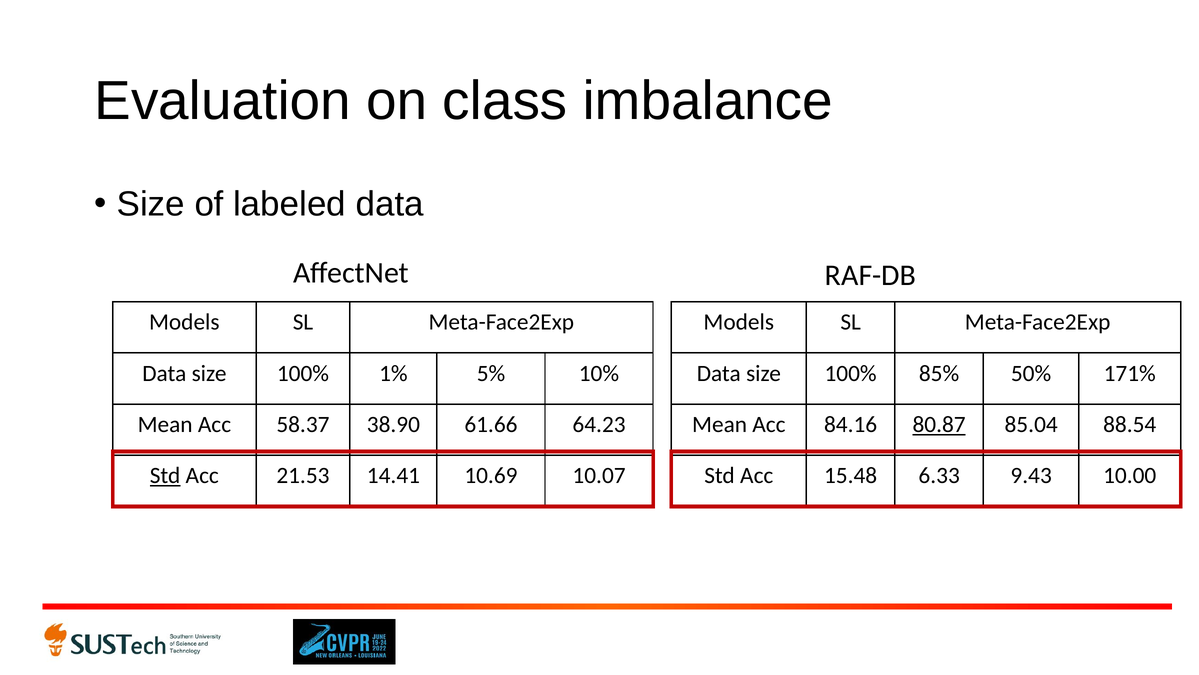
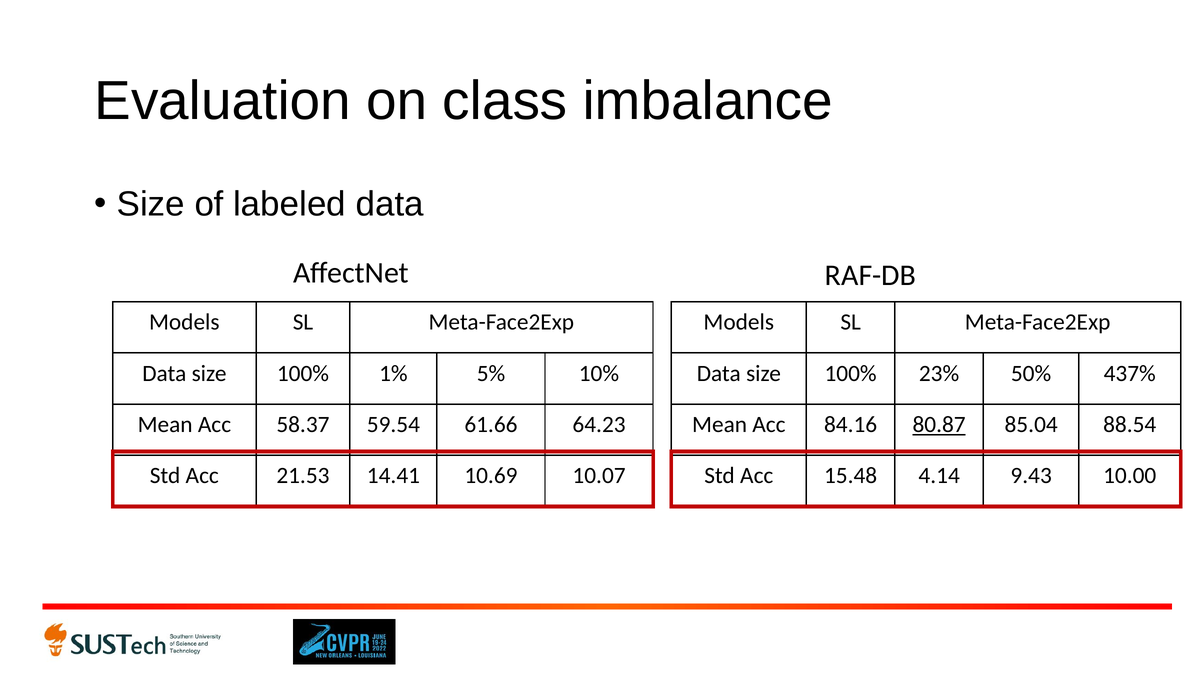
85%: 85% -> 23% (939, 373)
171%: 171% -> 437% (1130, 373)
38.90: 38.90 -> 59.54 (393, 424)
Std underline: present -> none (165, 475)
6.33: 6.33 -> 4.14 (939, 475)
